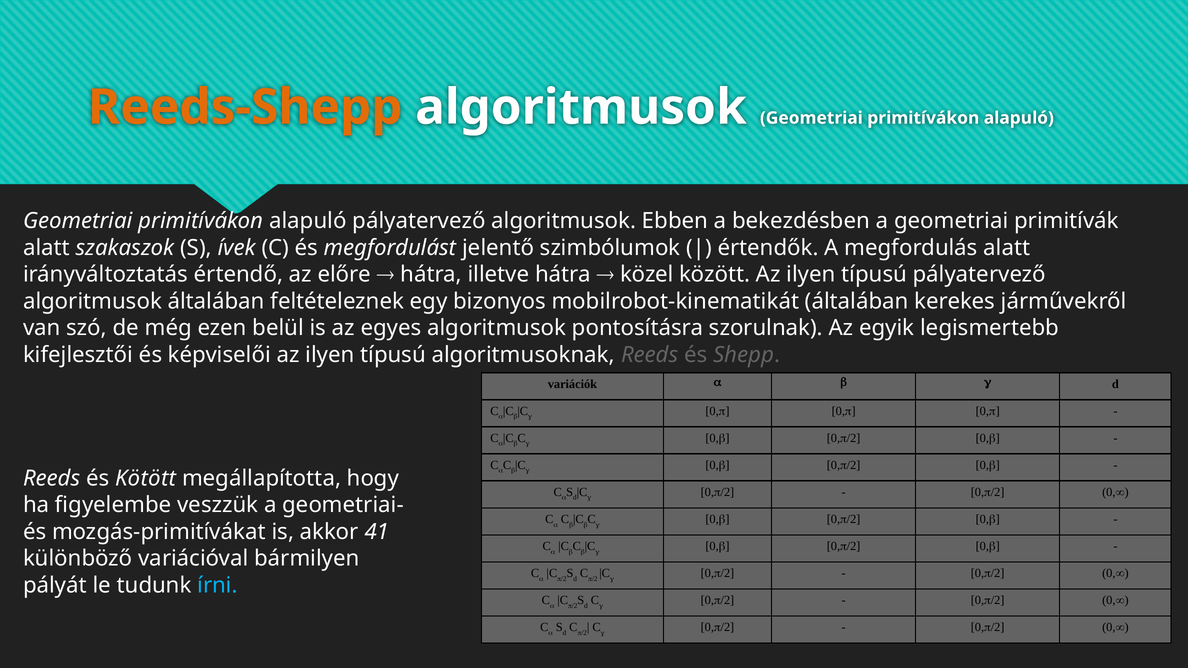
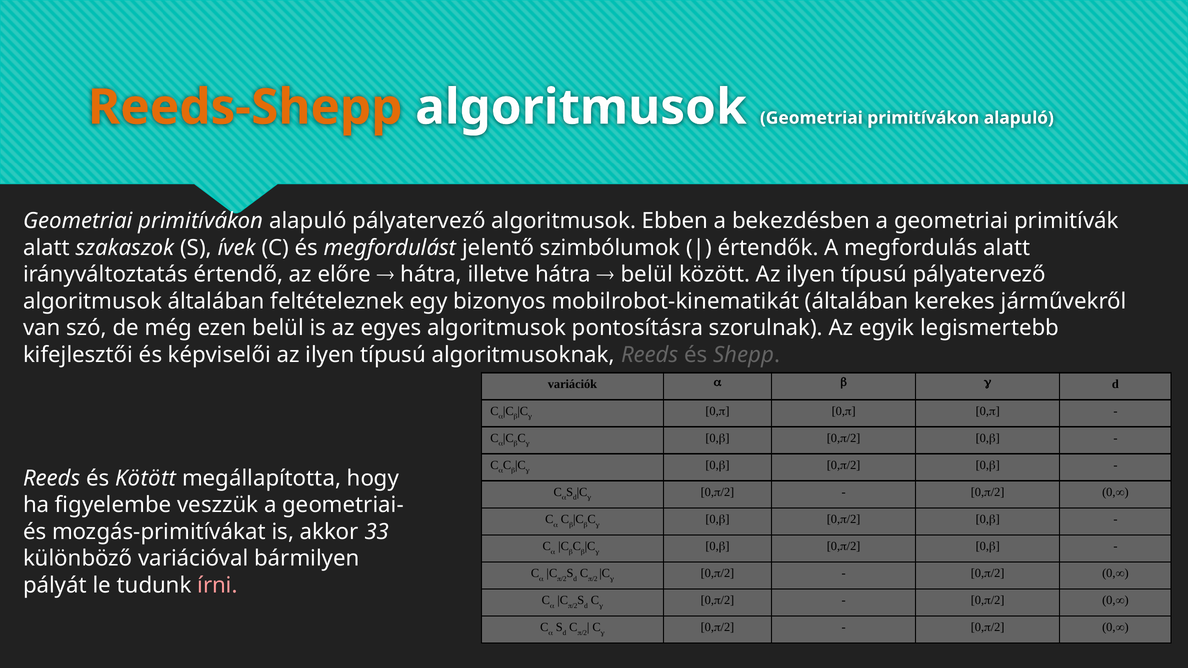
közel: közel -> belül (647, 275)
41: 41 -> 33 (377, 532)
írni colour: light blue -> pink (218, 585)
